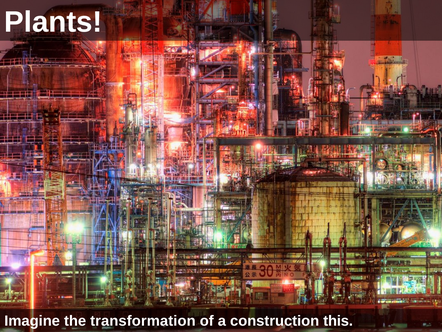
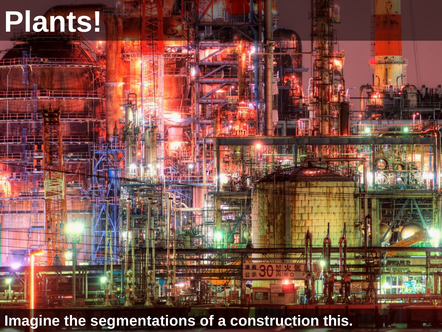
transformation: transformation -> segmentations (143, 320)
